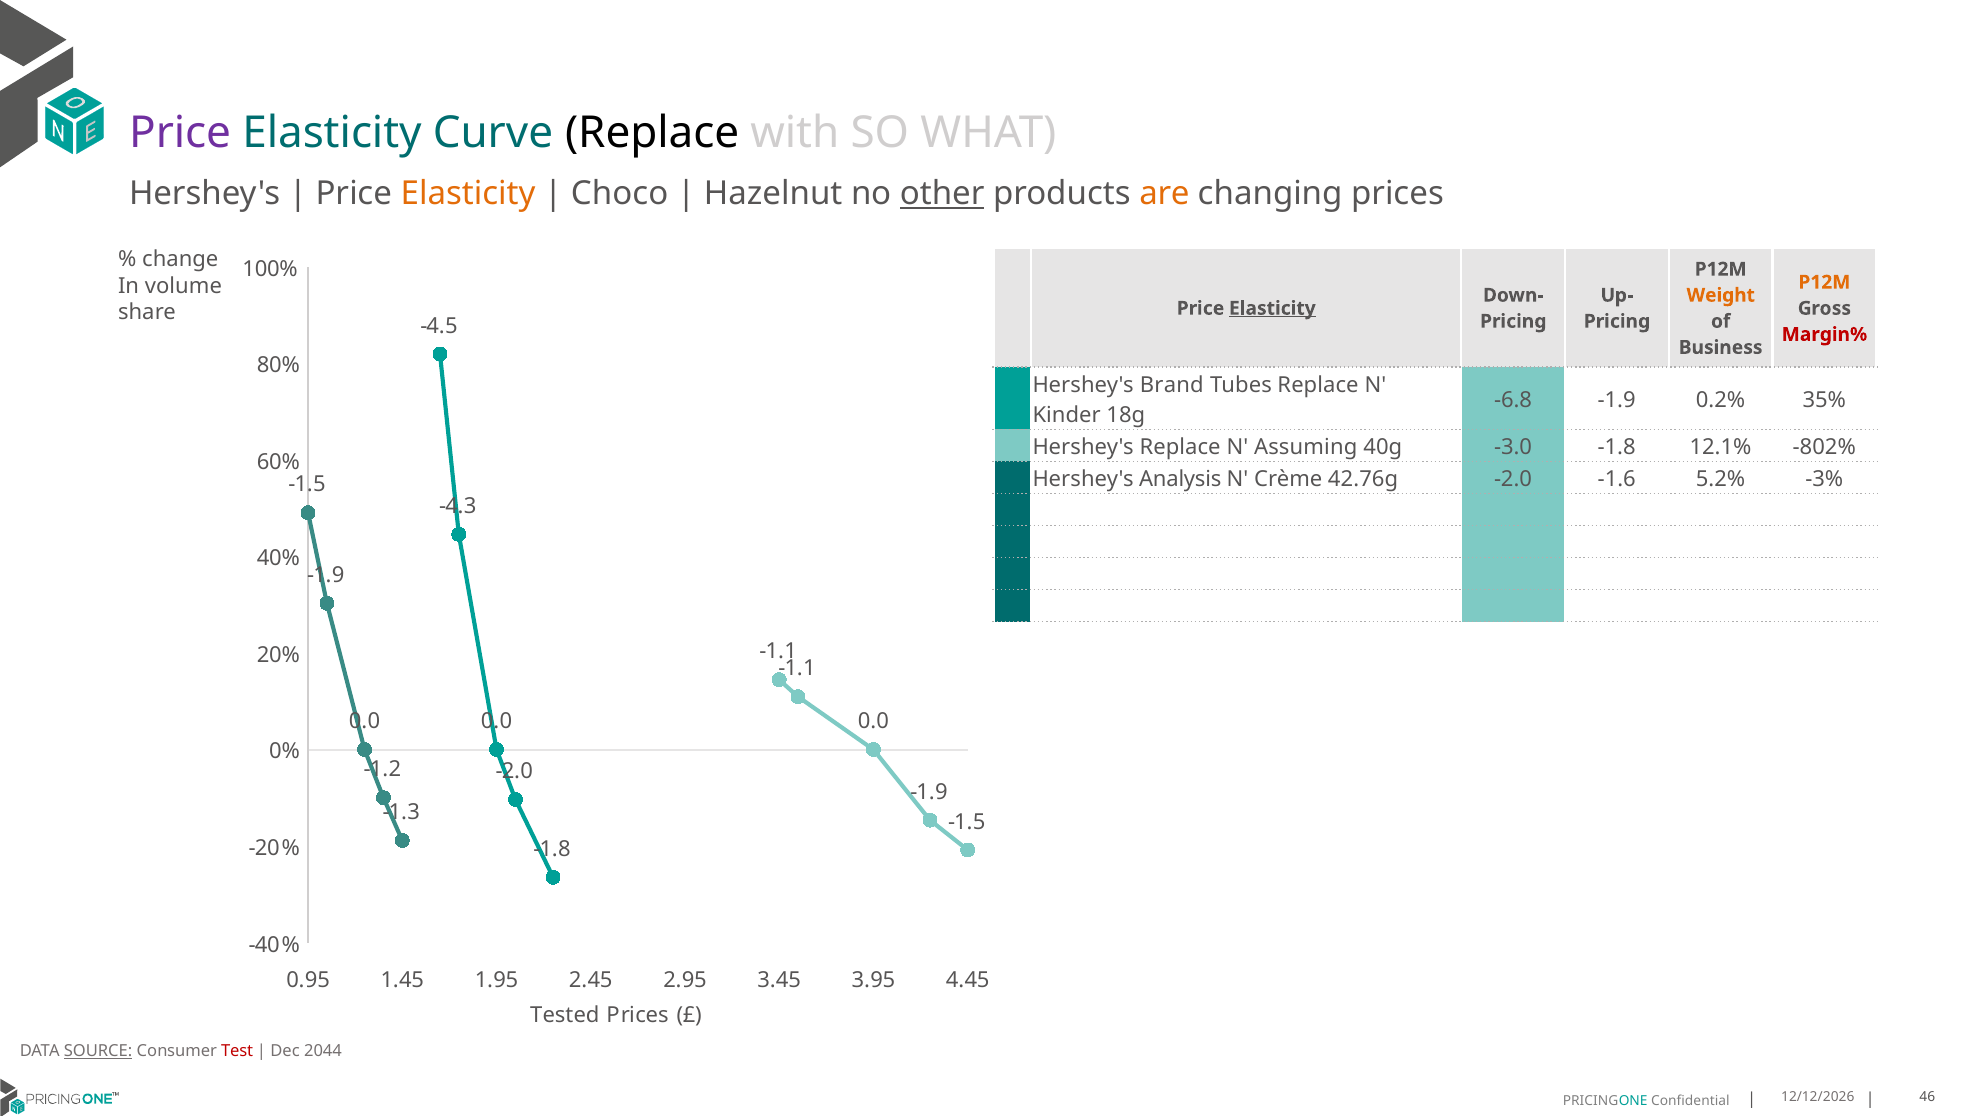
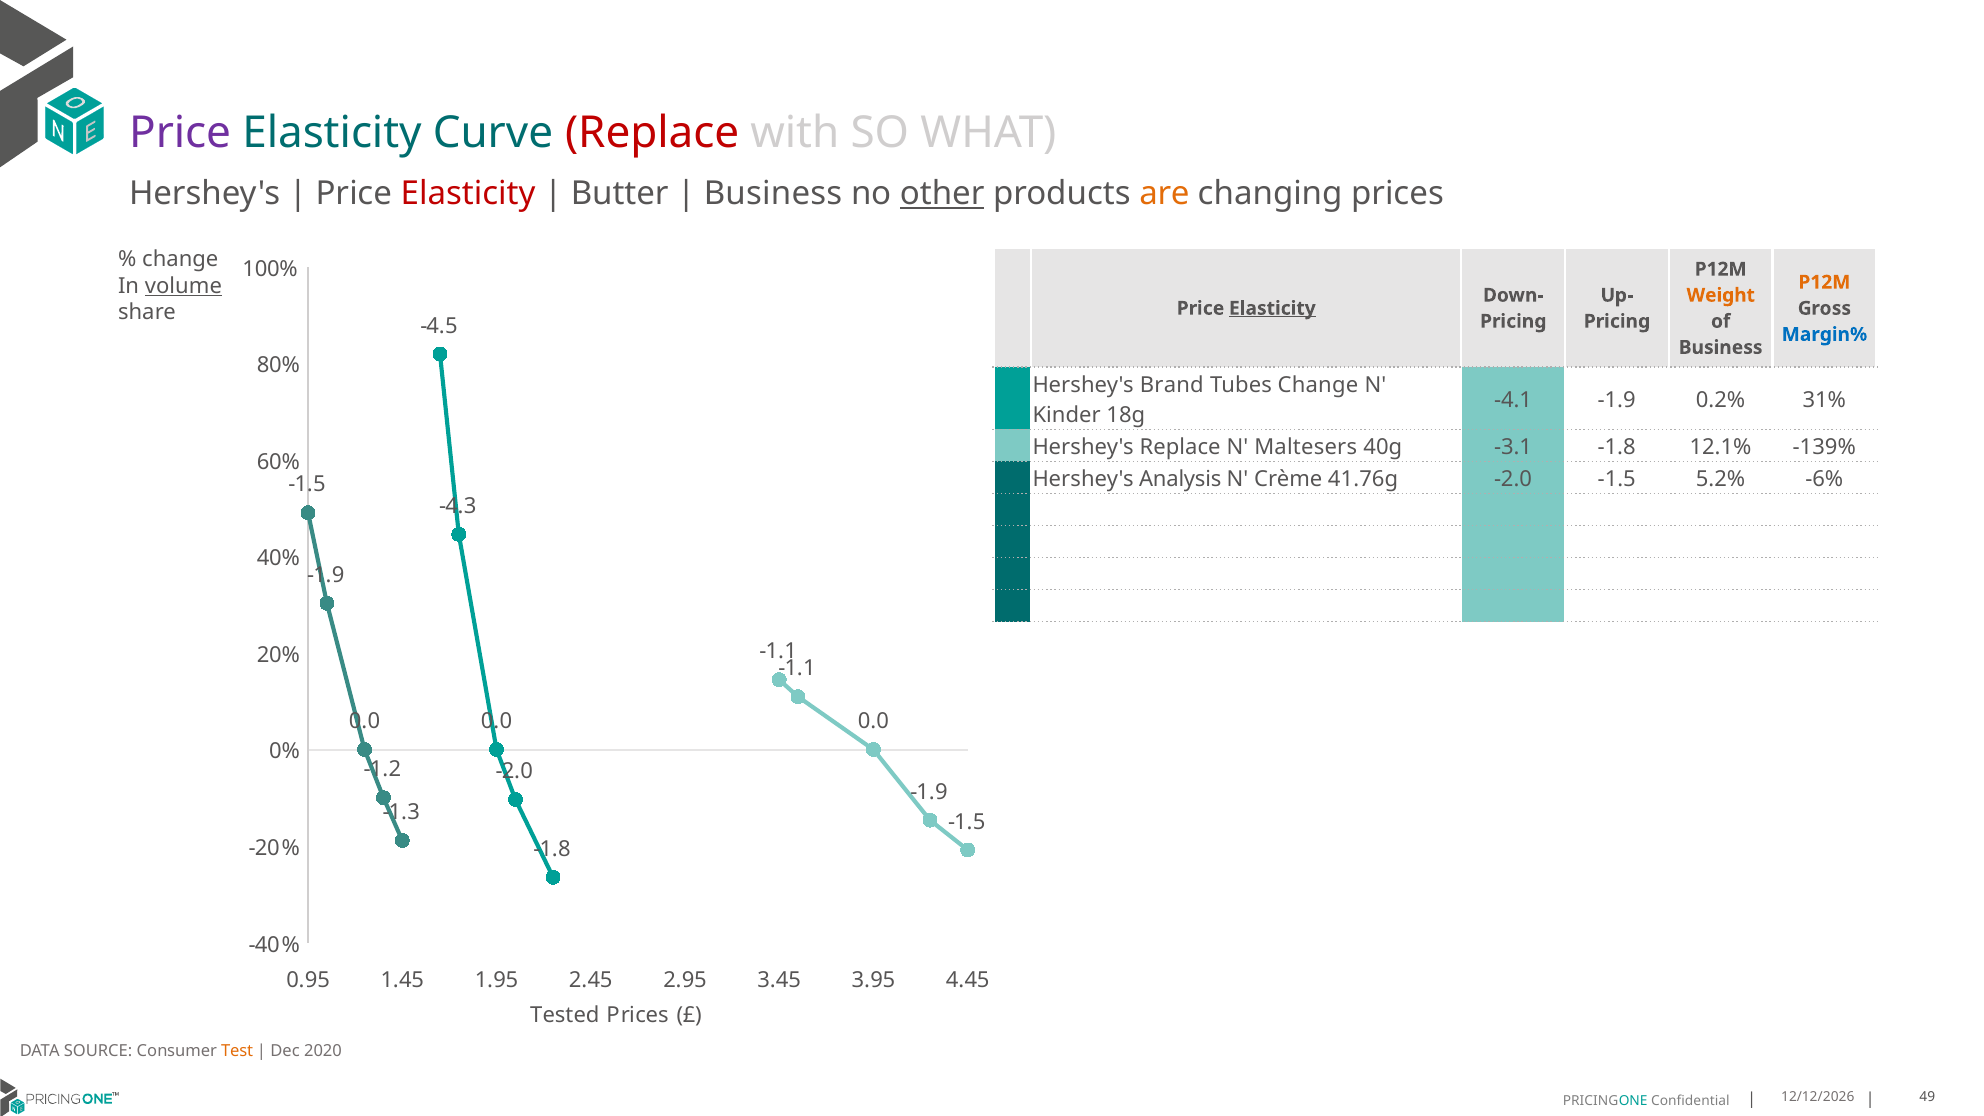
Replace colour: black -> red (652, 133)
Elasticity colour: orange -> red (468, 193)
Choco: Choco -> Butter (620, 193)
Hazelnut: Hazelnut -> Business (773, 193)
volume underline: none -> present (183, 286)
Margin% colour: red -> blue (1825, 334)
Tubes Replace: Replace -> Change (1318, 385)
-6.8: -6.8 -> -4.1 (1513, 400)
35%: 35% -> 31% (1824, 400)
Assuming: Assuming -> Maltesers (1306, 447)
-3.0: -3.0 -> -3.1 (1513, 447)
-802%: -802% -> -139% (1824, 447)
42.76g: 42.76g -> 41.76g (1363, 480)
-2.0 -1.6: -1.6 -> -1.5 (1617, 479)
-3%: -3% -> -6% (1824, 479)
SOURCE underline: present -> none (98, 1051)
Test colour: red -> orange (237, 1051)
2044: 2044 -> 2020 (323, 1051)
46: 46 -> 49 (1927, 1097)
